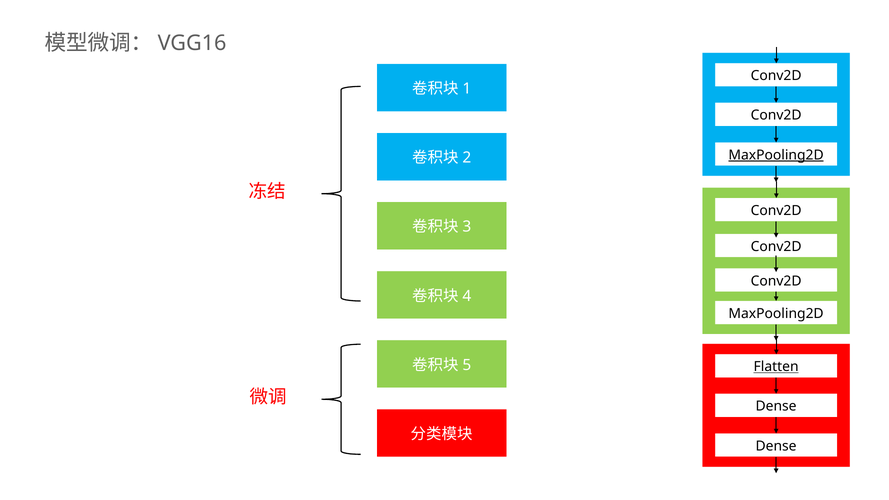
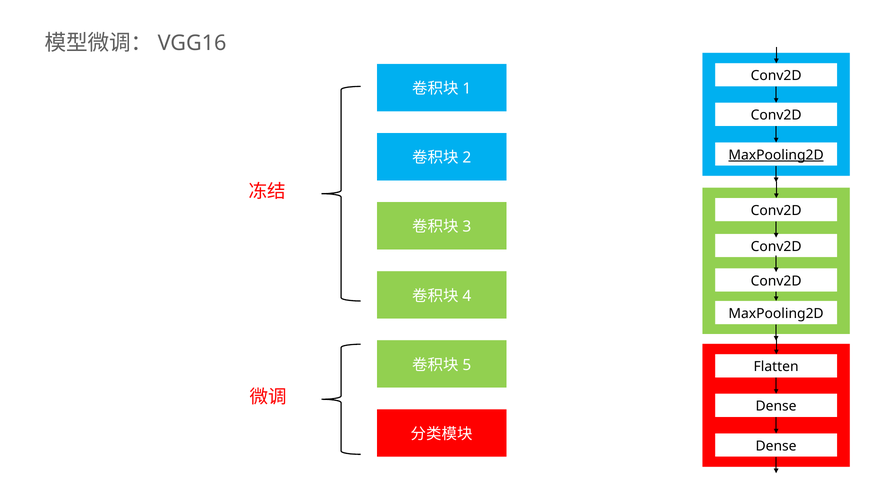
Flatten underline: present -> none (776, 367)
